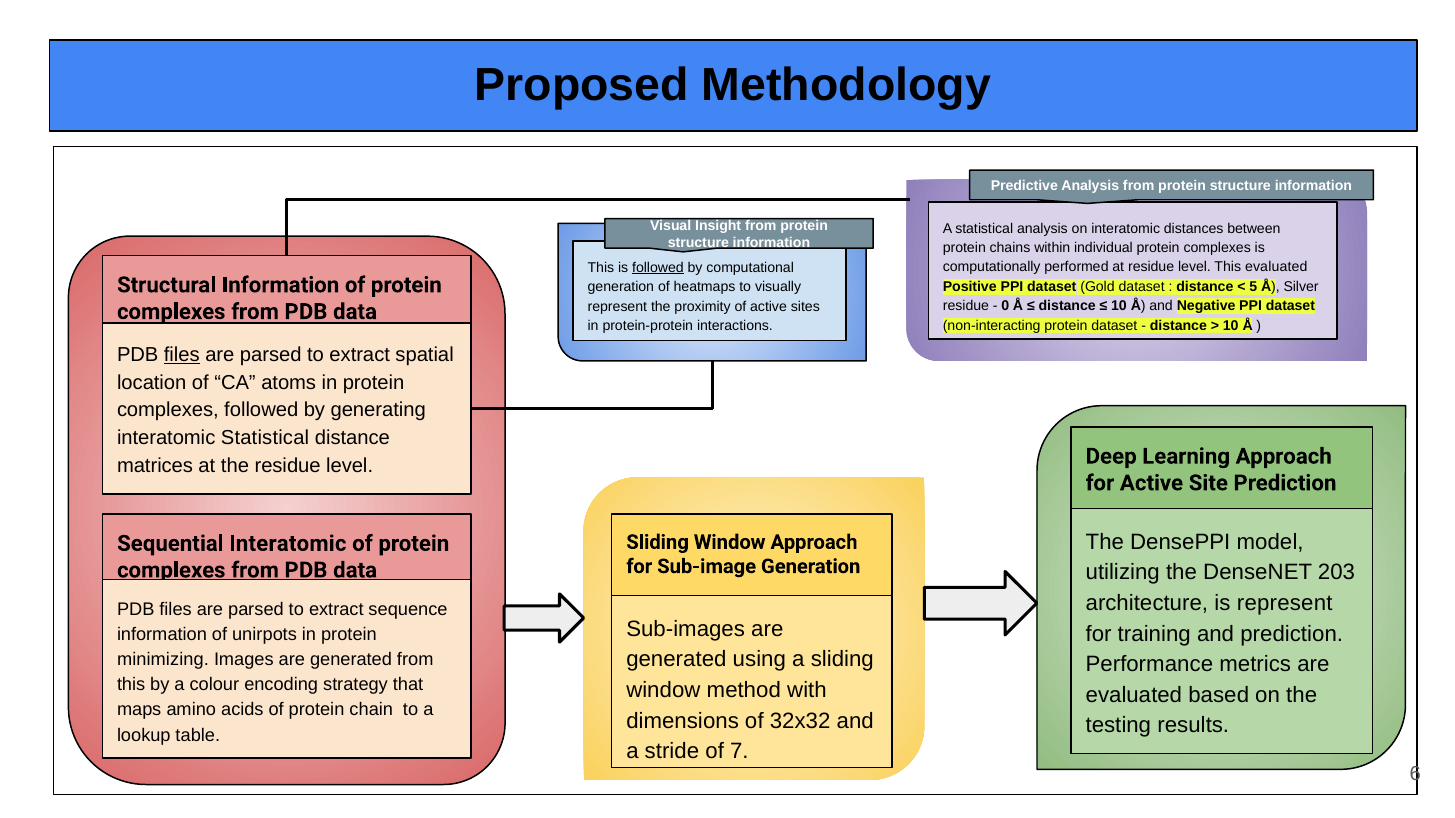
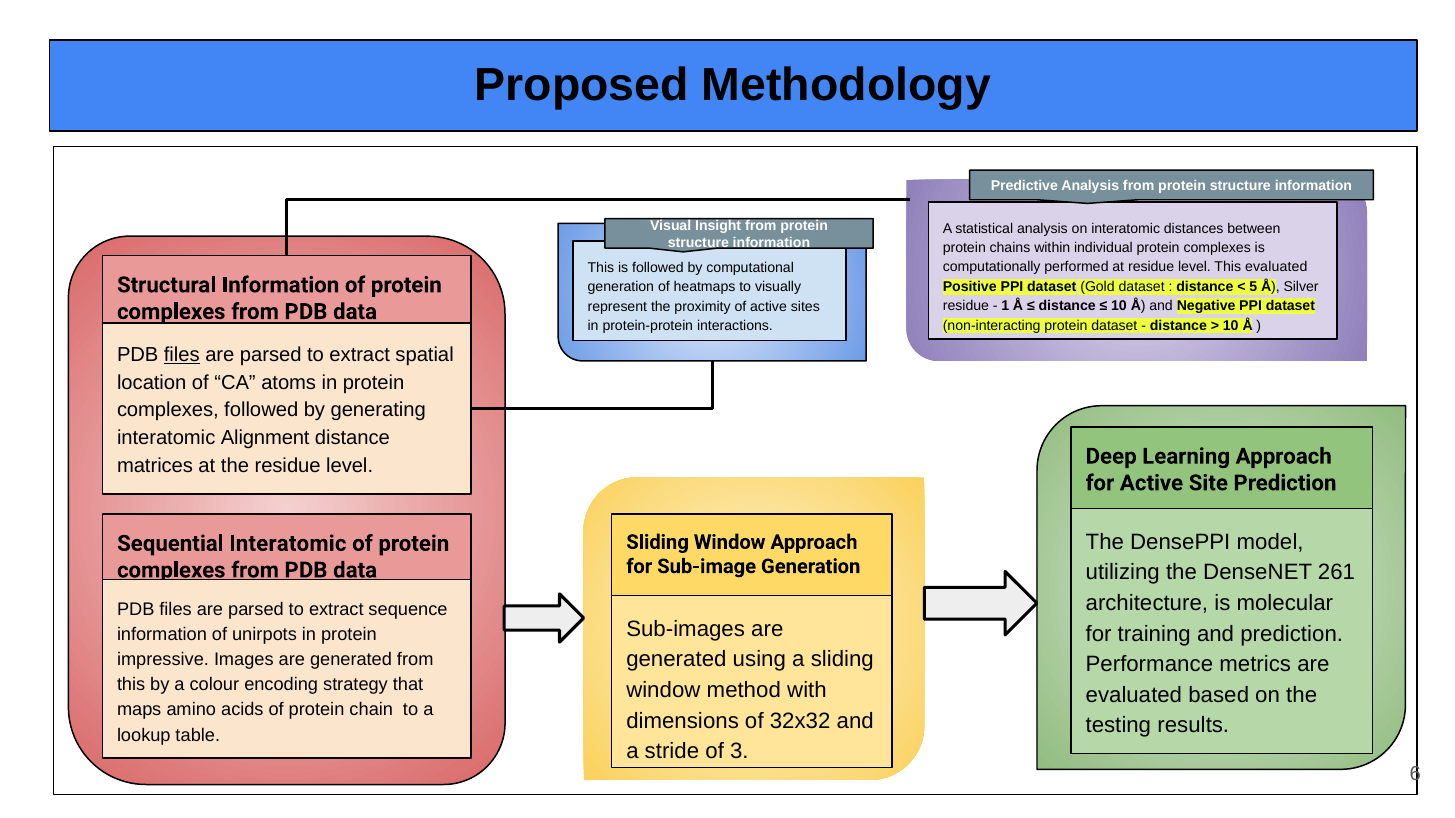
followed underline: present -> none (658, 268)
0: 0 -> 1 (1005, 306)
interatomic Statistical: Statistical -> Alignment (265, 438)
203: 203 -> 261 (1336, 573)
is represent: represent -> molecular (1285, 603)
minimizing: minimizing -> impressive (163, 660)
7: 7 -> 3 (739, 752)
